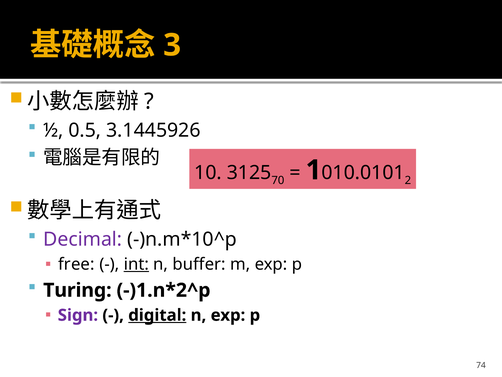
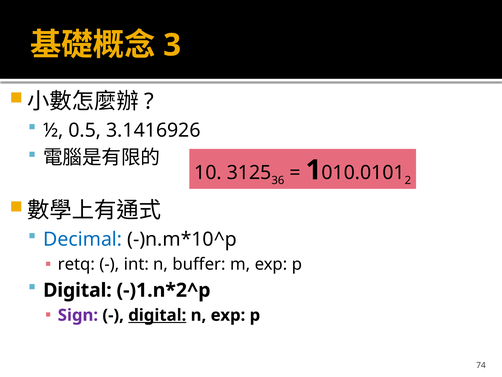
3.1445926: 3.1445926 -> 3.1416926 (153, 130)
70: 70 -> 36 (278, 180)
Decimal colour: purple -> blue (83, 239)
free: free -> retq (76, 264)
int underline: present -> none (136, 264)
Turing: Turing -> Digital (77, 290)
